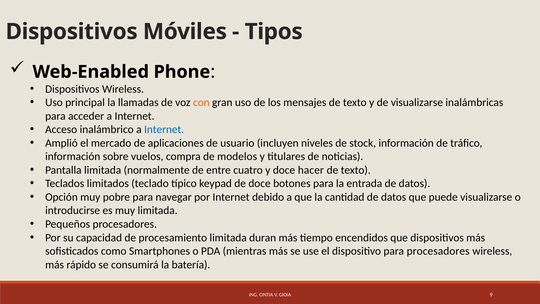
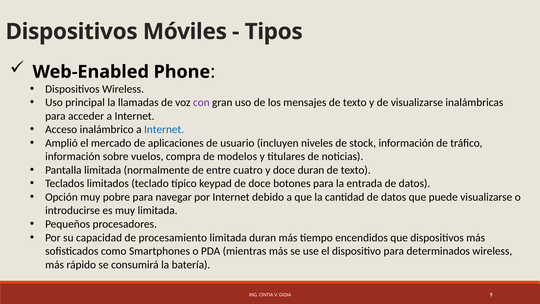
con colour: orange -> purple (201, 102)
doce hacer: hacer -> duran (311, 170)
para procesadores: procesadores -> determinados (438, 251)
